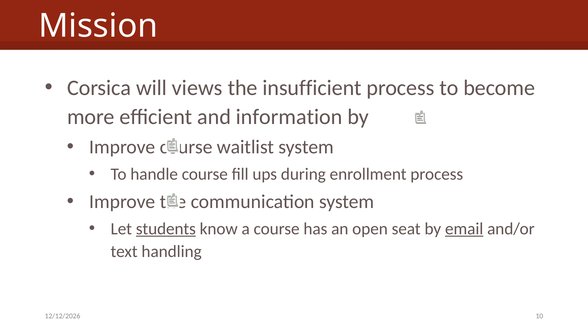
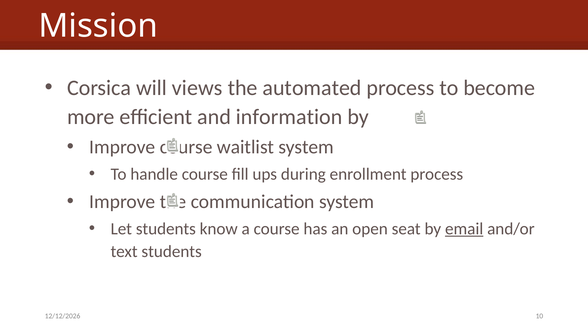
insufficient: insufficient -> automated (312, 88)
students underline: present -> none (166, 229)
text handling: handling -> students (172, 251)
